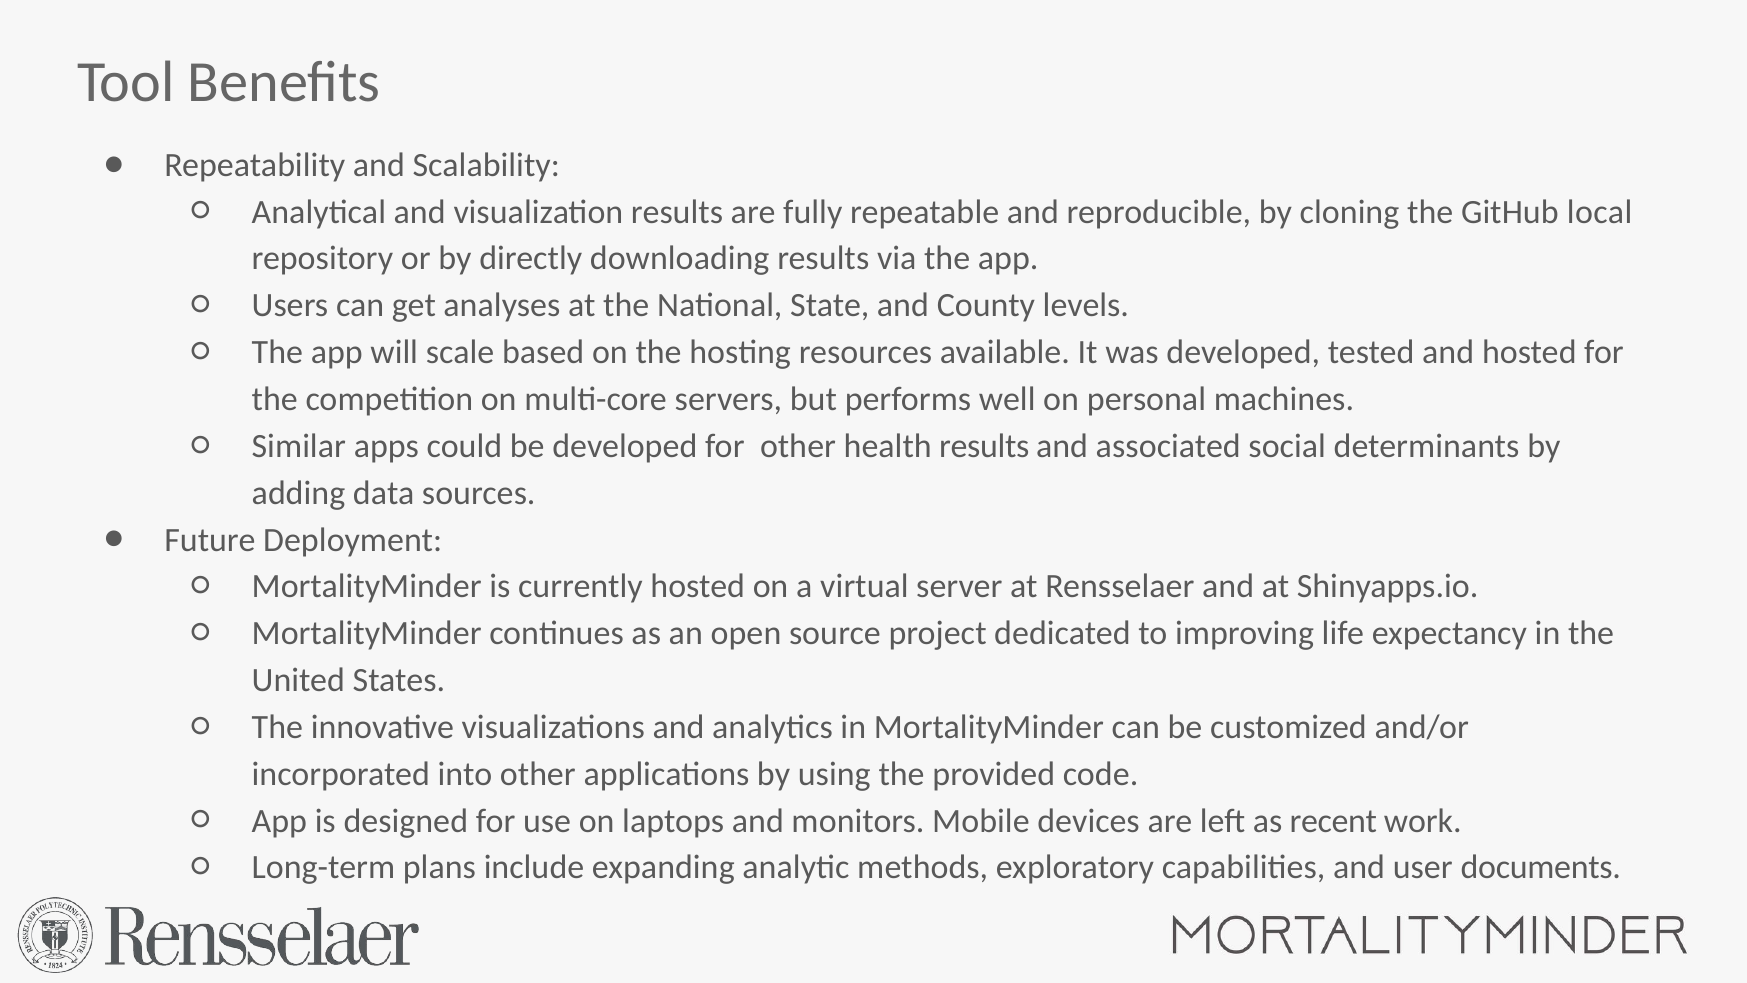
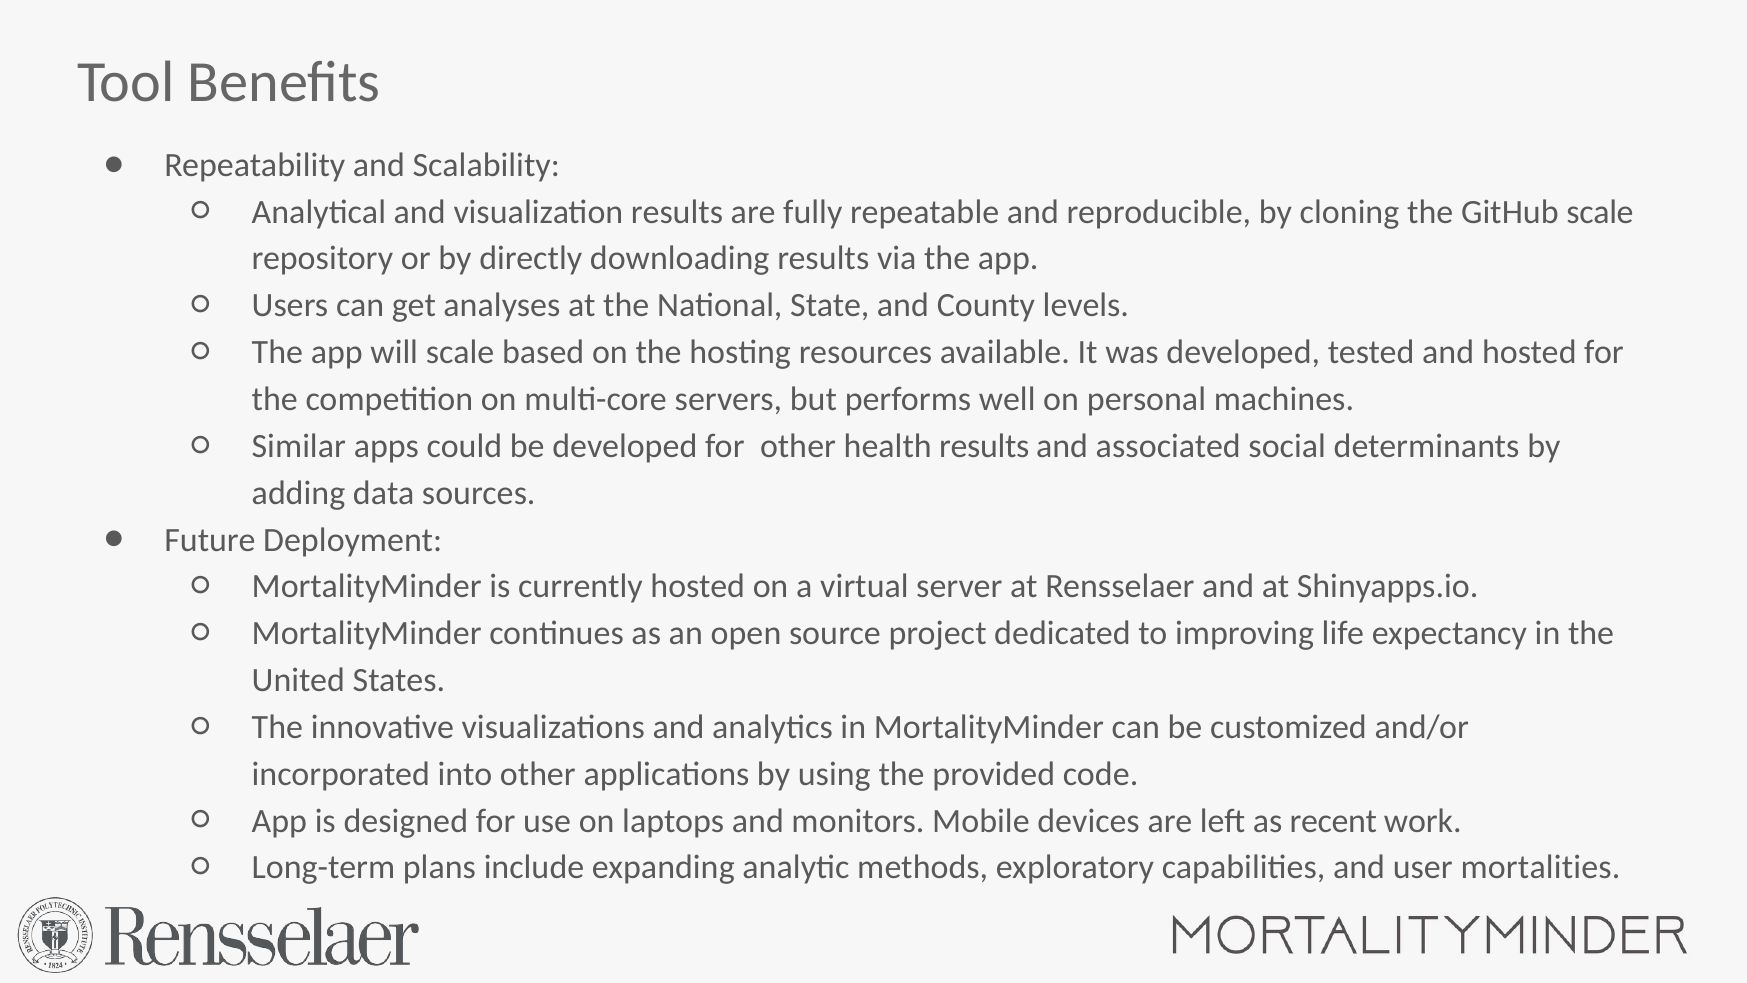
GitHub local: local -> scale (1600, 212)
documents: documents -> mortalities (1541, 868)
